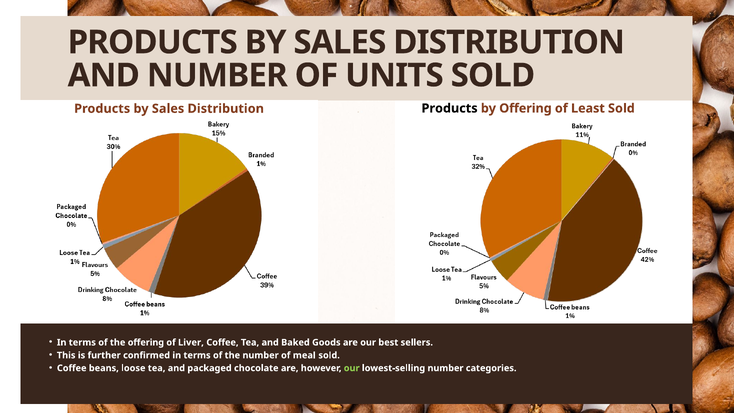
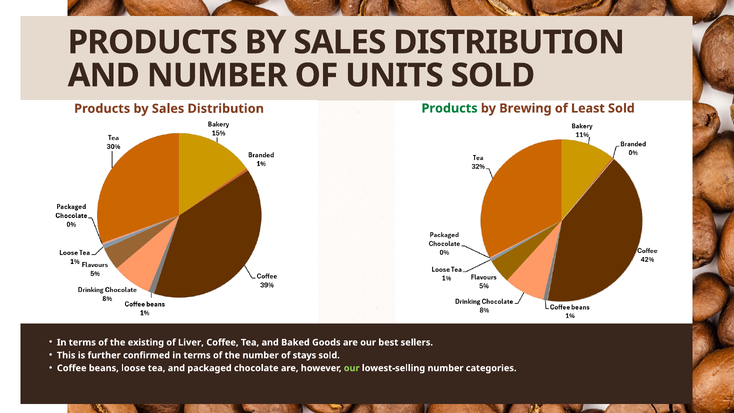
Products colour: black -> green (450, 108)
by Offering: Offering -> Brewing (525, 108)
the offering: offering -> existing (146, 342)
meal: meal -> stays (304, 355)
